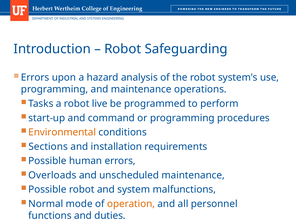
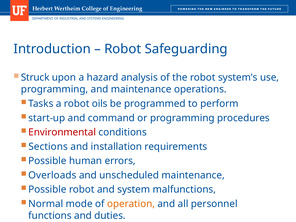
Errors: Errors -> Struck (35, 78)
live: live -> oils (100, 104)
Environmental colour: orange -> red (62, 132)
